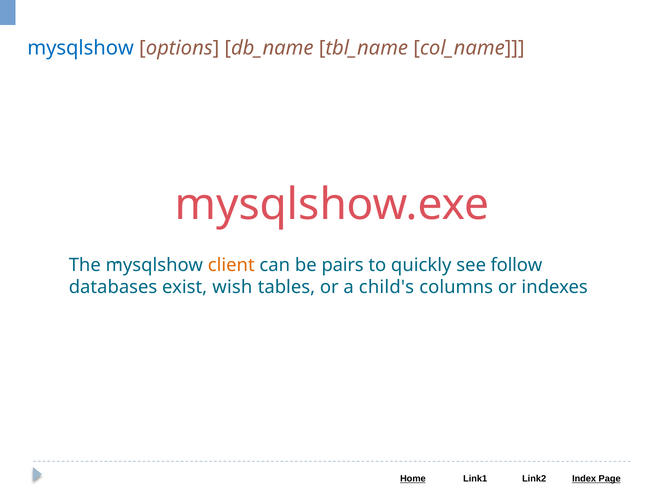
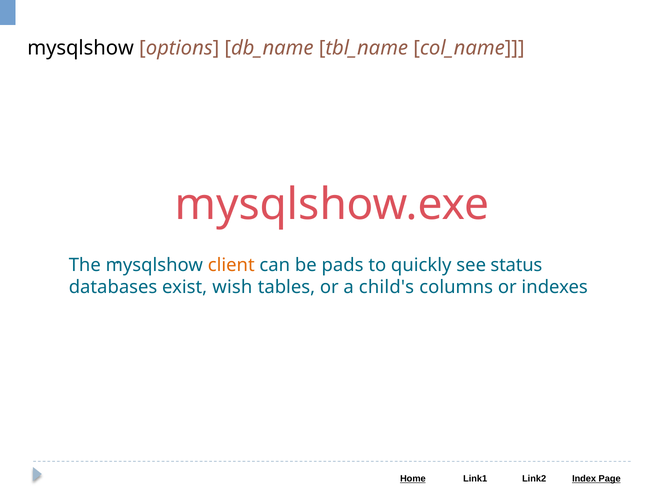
mysqlshow colour: blue -> black (81, 48)
pairs: pairs -> pads (343, 265)
follow: follow -> status (516, 265)
